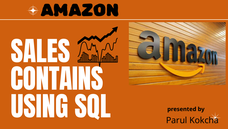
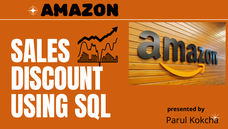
CONTAINS: CONTAINS -> DISCOUNT (57, 80)
